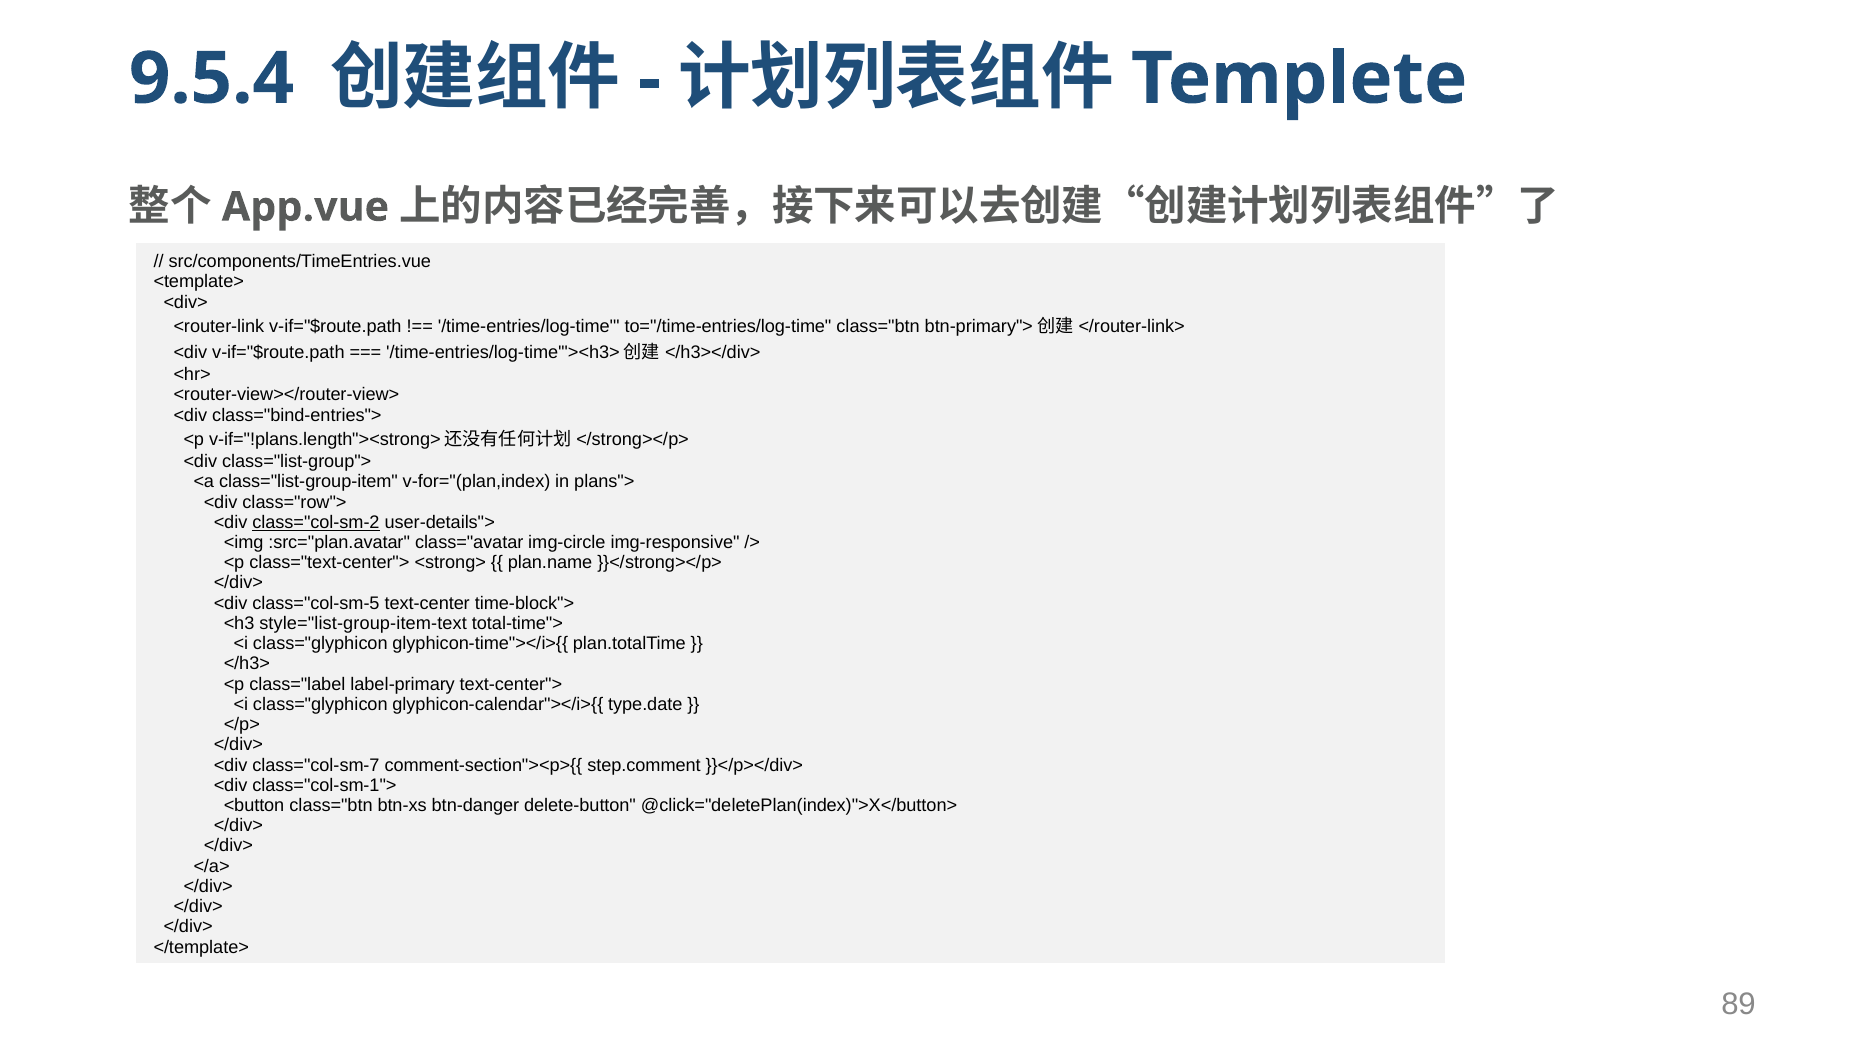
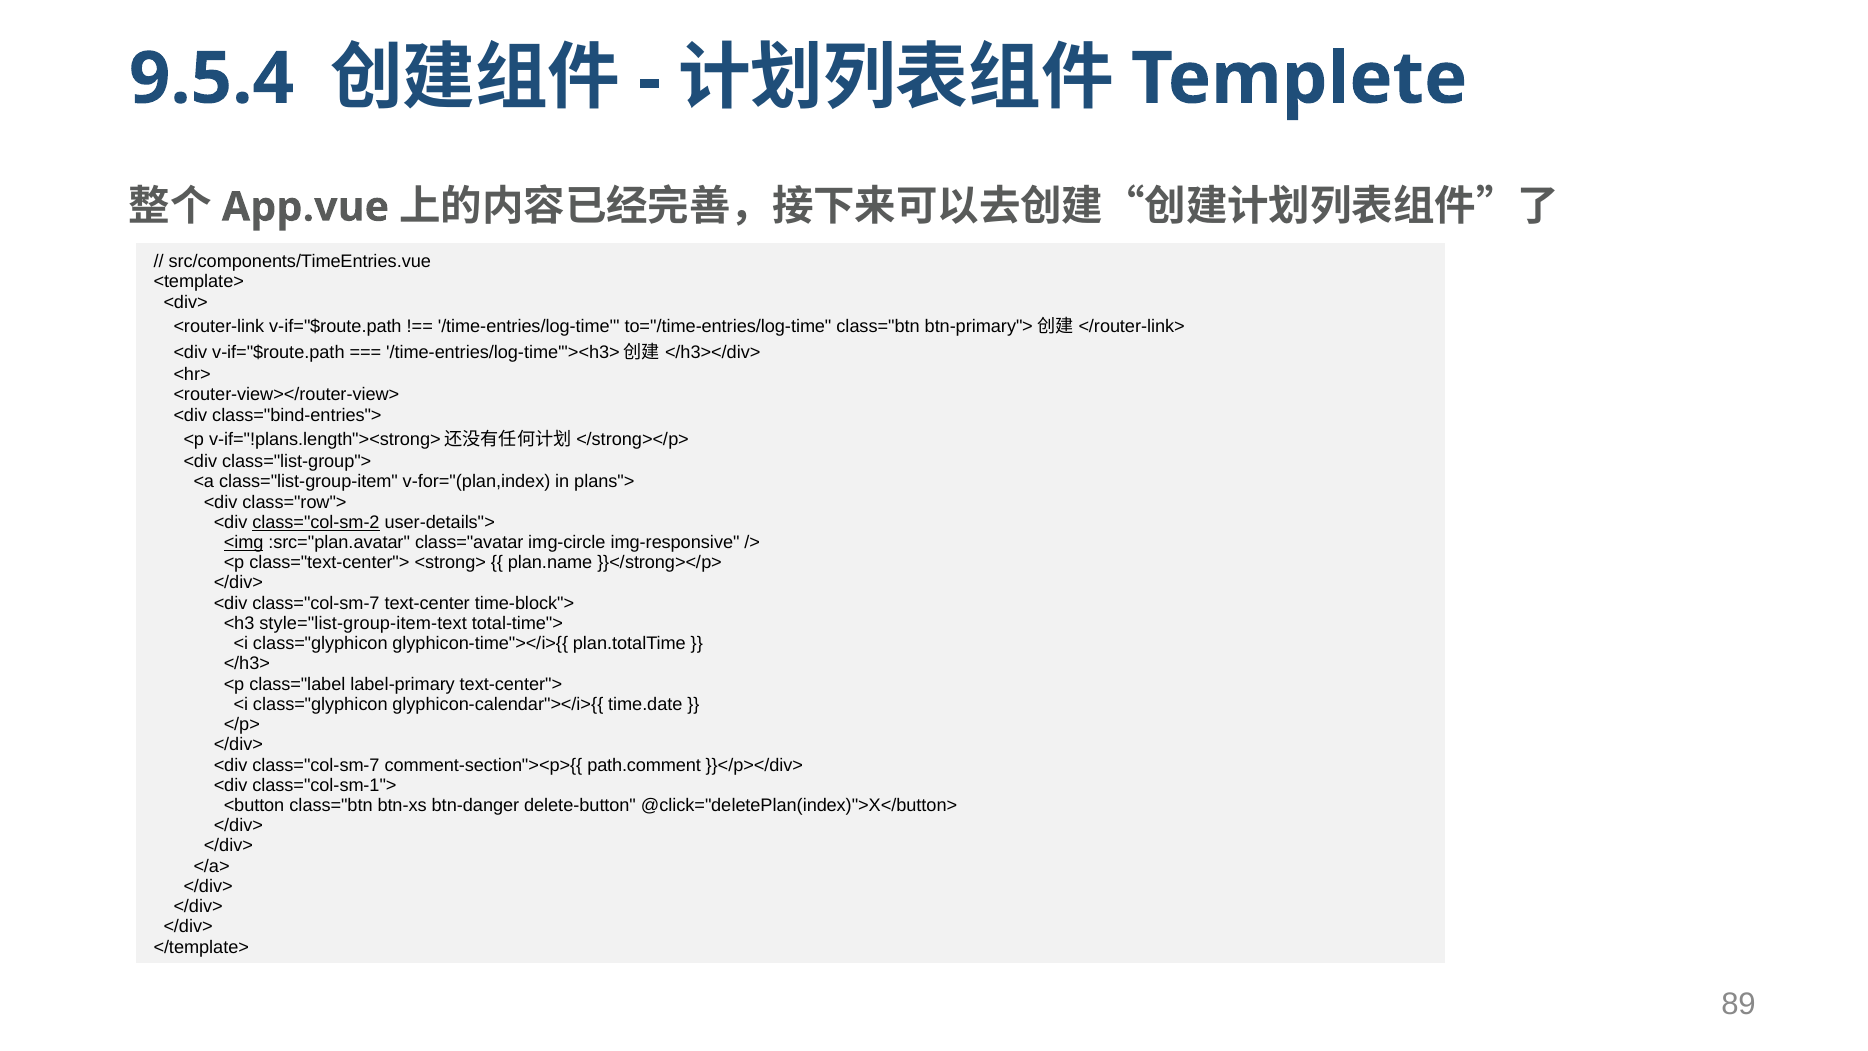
<img underline: none -> present (244, 542)
class="col-sm-5: class="col-sm-5 -> class="col-sm-7 (316, 603)
type.date: type.date -> time.date (645, 704)
step.comment: step.comment -> path.comment (644, 765)
